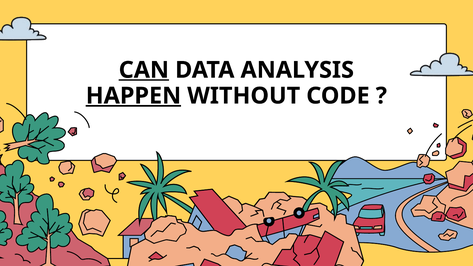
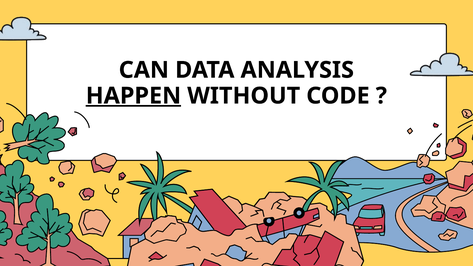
CAN underline: present -> none (144, 70)
